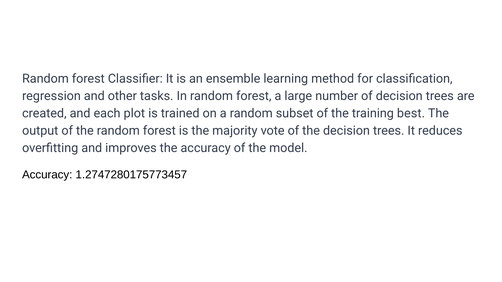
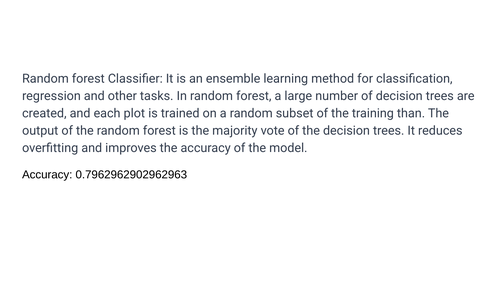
best: best -> than (411, 114)
1.2747280175773457: 1.2747280175773457 -> 0.7962962902962963 (131, 175)
